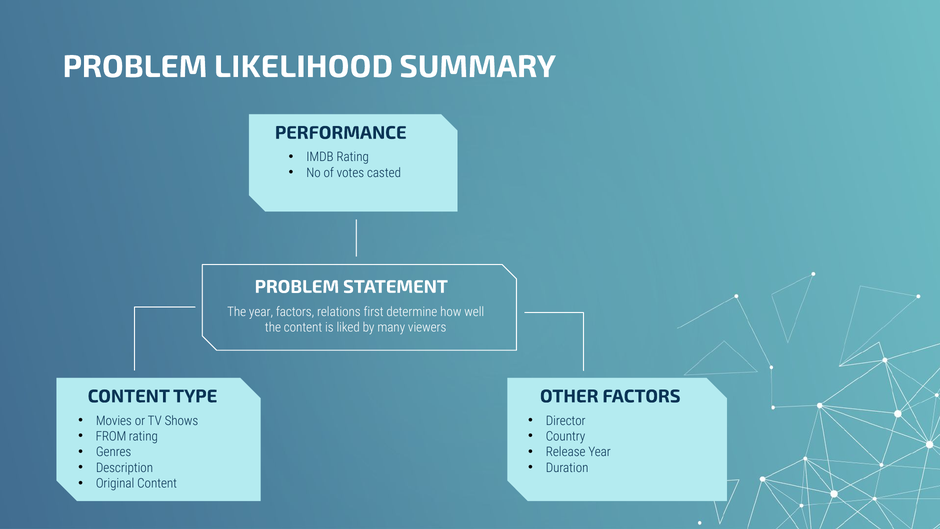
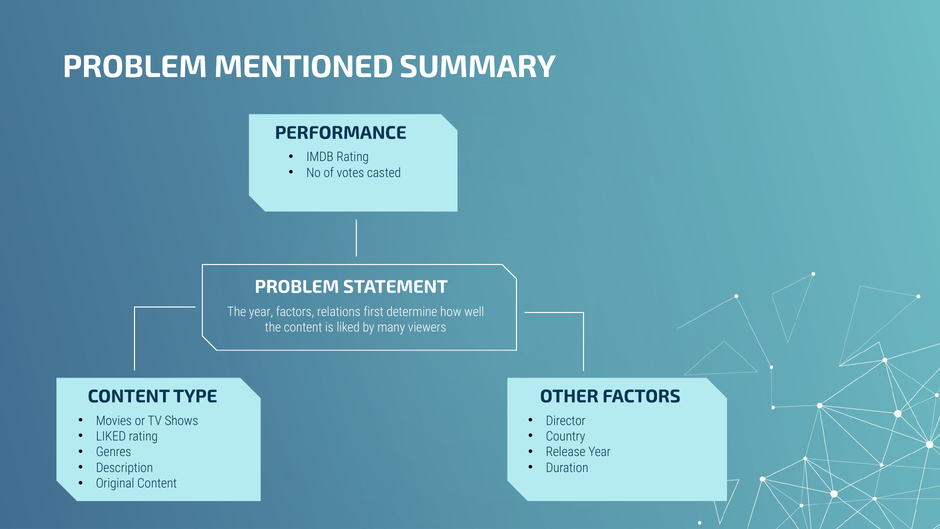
LIKELIHOOD: LIKELIHOOD -> MENTIONED (304, 67)
FROM: FROM -> LIKED (111, 436)
